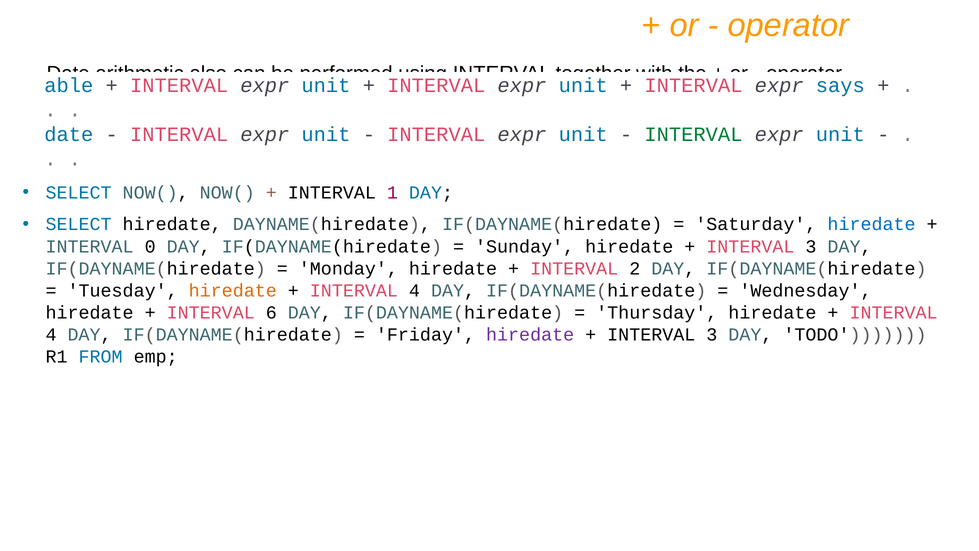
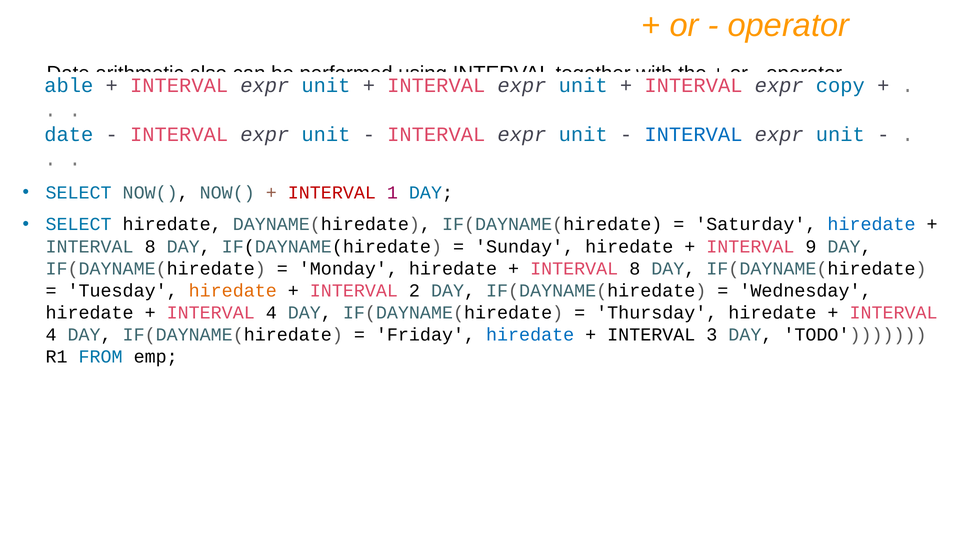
says: says -> copy (840, 85)
INTERVAL colour: green -> blue (693, 134)
INTERVAL colour: black -> red (332, 193)
0: 0 -> 8 (150, 246)
3: 3 -> 9 (811, 246)
2: 2 -> 8 (635, 268)
4: 4 -> 2 (414, 290)
6: 6 -> 4 (271, 312)
hiredate colour: purple -> blue (530, 334)
